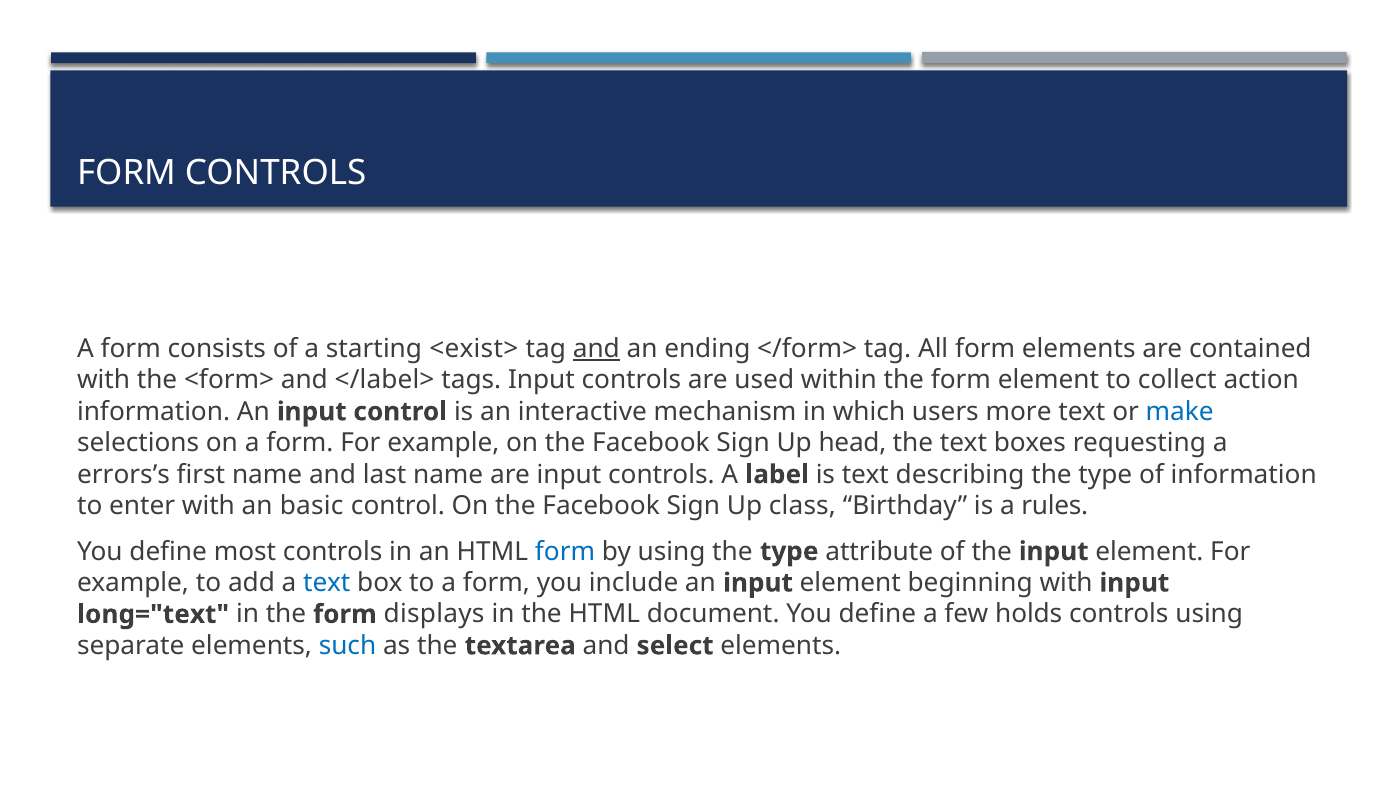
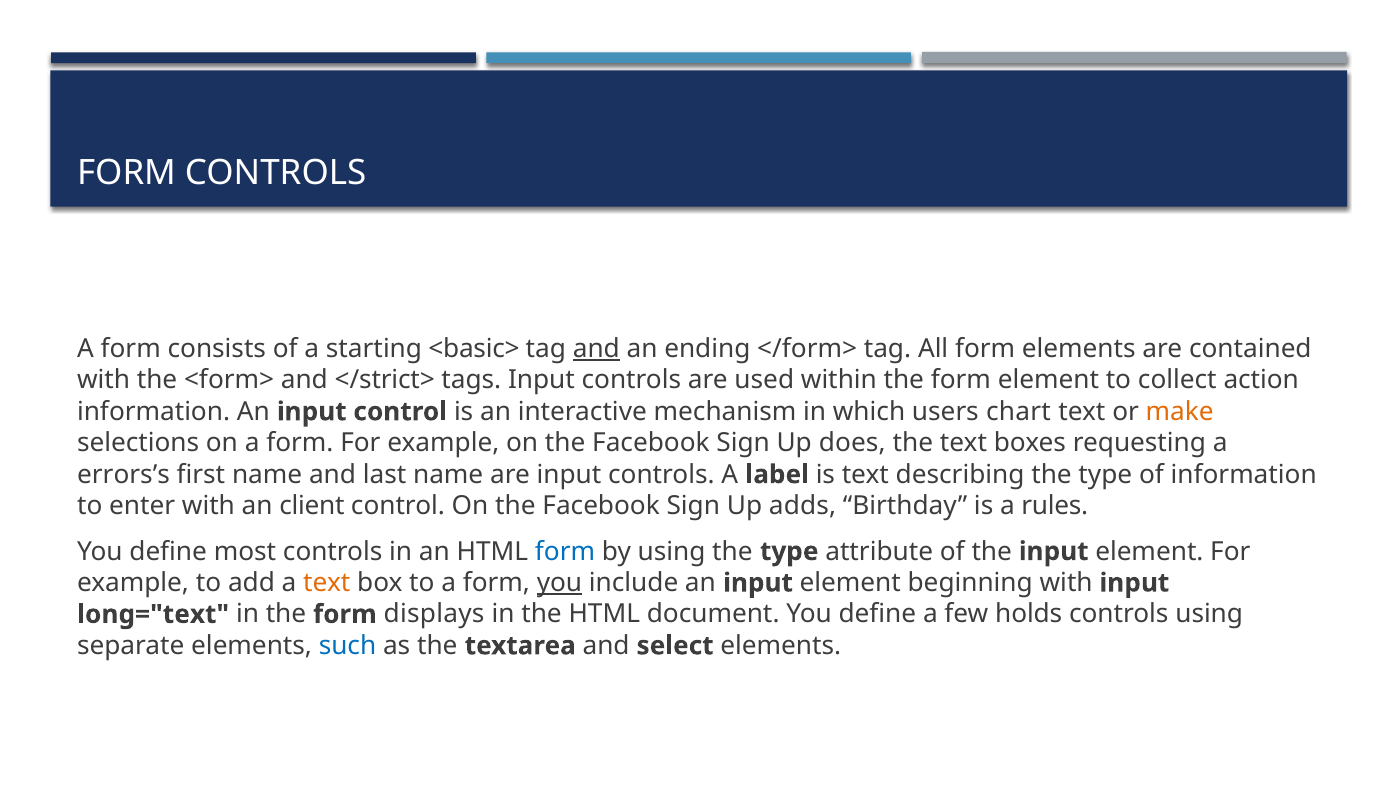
<exist>: <exist> -> <basic> (474, 349)
</label>: </label> -> </strict> (385, 380)
more: more -> chart (1018, 412)
make colour: blue -> orange (1180, 412)
head: head -> does (852, 443)
basic: basic -> client (312, 506)
class: class -> adds (802, 506)
text colour: blue -> orange (327, 583)
you underline: none -> present (559, 583)
